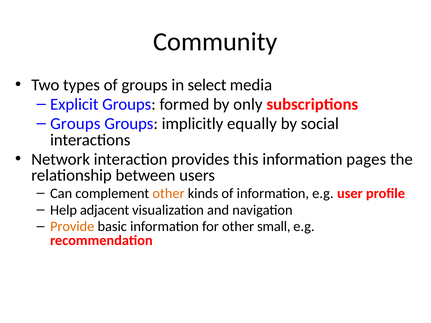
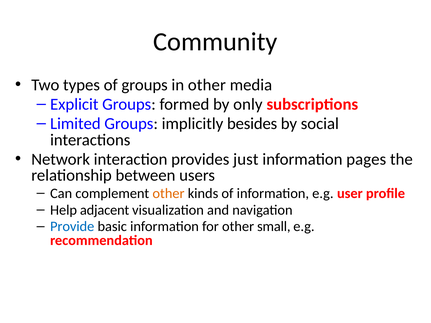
in select: select -> other (207, 85)
Groups: Groups -> Limited (75, 124)
equally: equally -> besides (252, 124)
this: this -> just (246, 159)
Provide colour: orange -> blue (72, 227)
